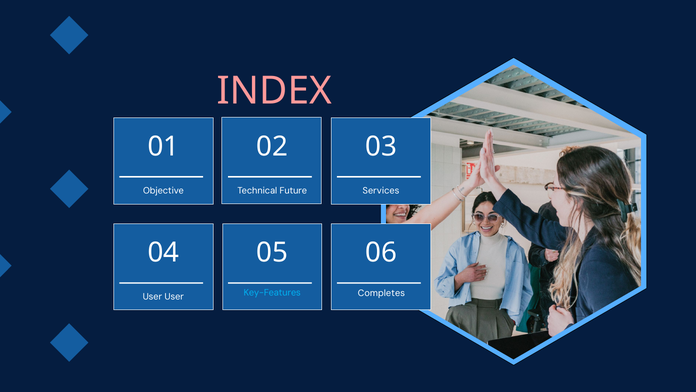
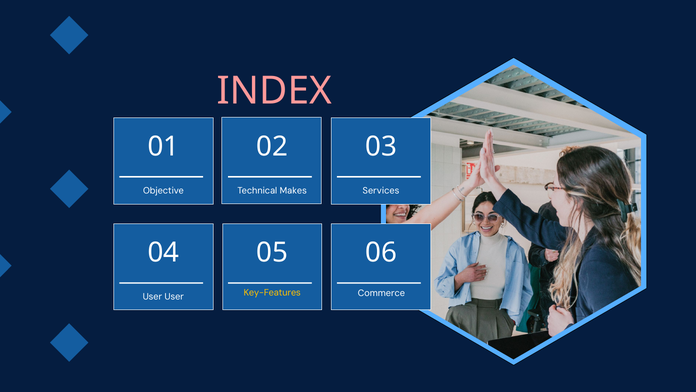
Future: Future -> Makes (293, 190)
Key-Features colour: light blue -> yellow (272, 293)
Completes: Completes -> Commerce (381, 293)
